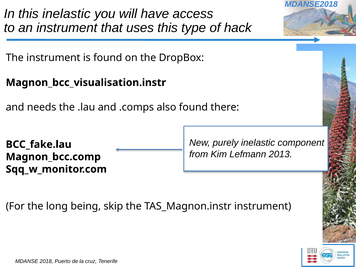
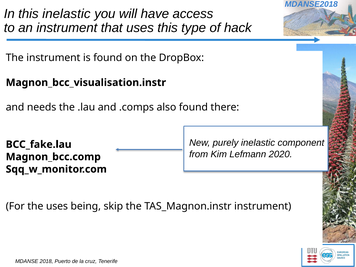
2013: 2013 -> 2020 (281, 154)
the long: long -> uses (57, 206)
